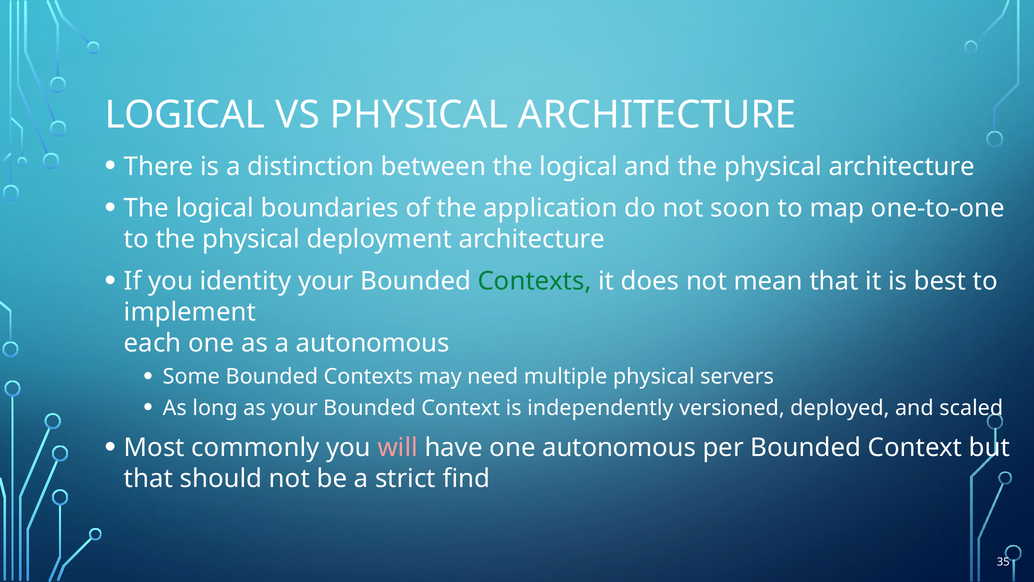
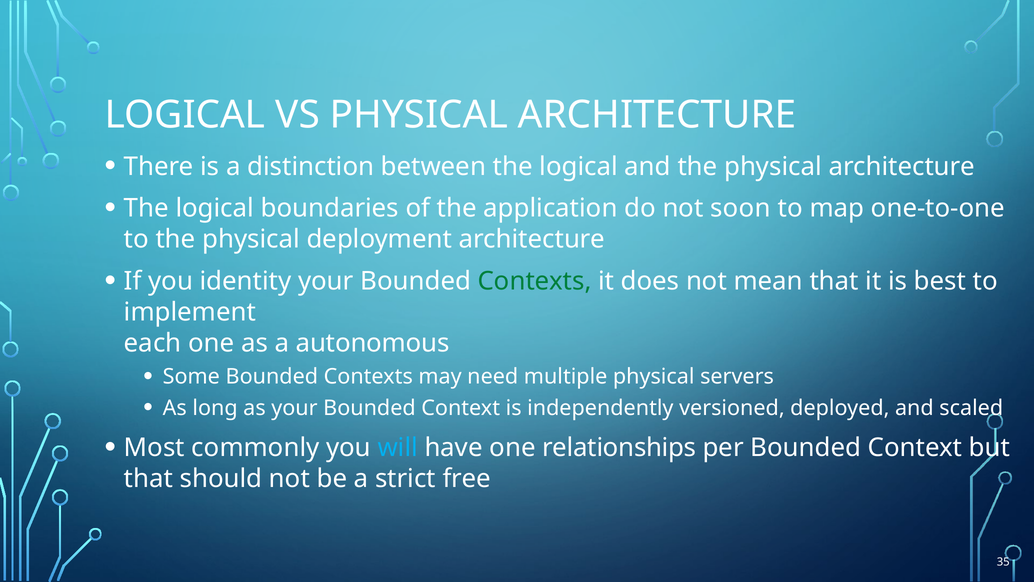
will colour: pink -> light blue (398, 447)
one autonomous: autonomous -> relationships (619, 447)
find: find -> free (467, 478)
